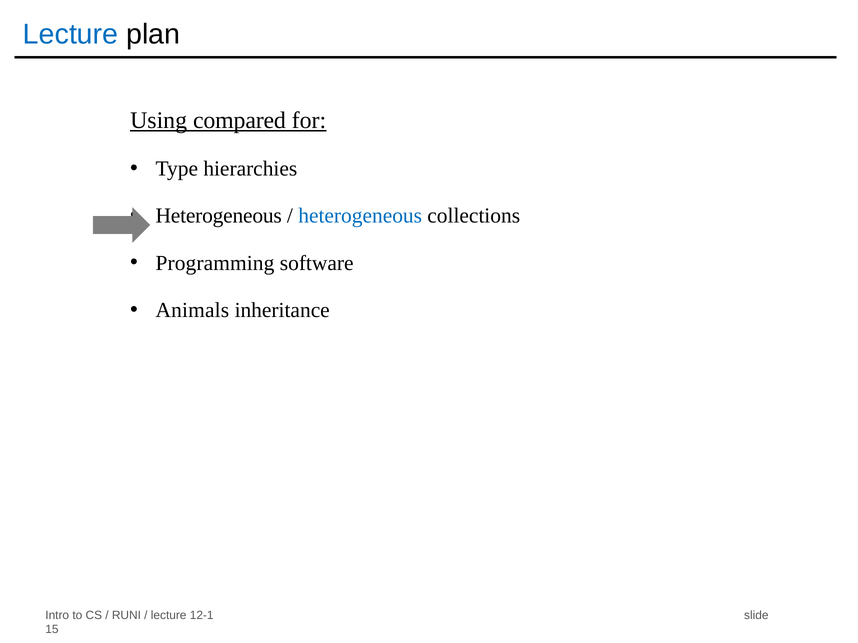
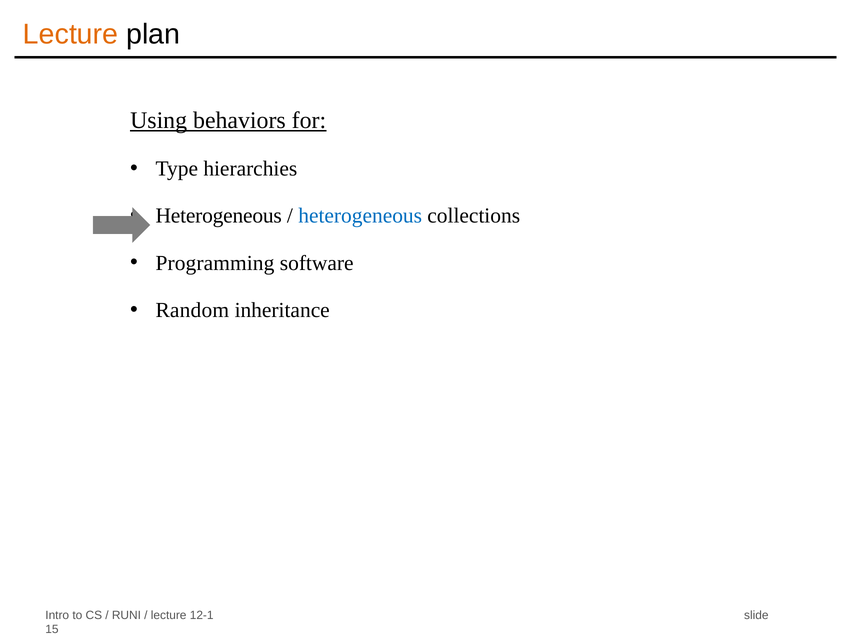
Lecture colour: blue -> orange (71, 34)
compared: compared -> behaviors (239, 120)
Animals: Animals -> Random (192, 310)
